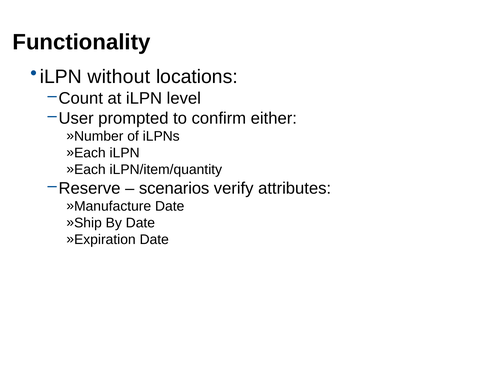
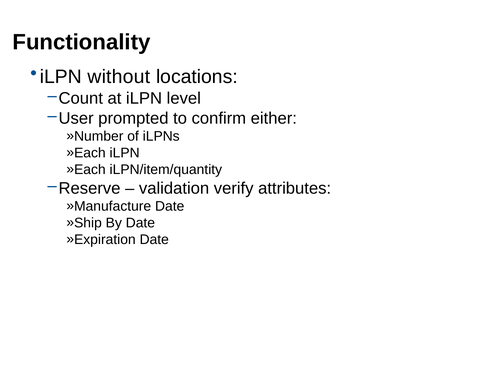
scenarios: scenarios -> validation (174, 188)
